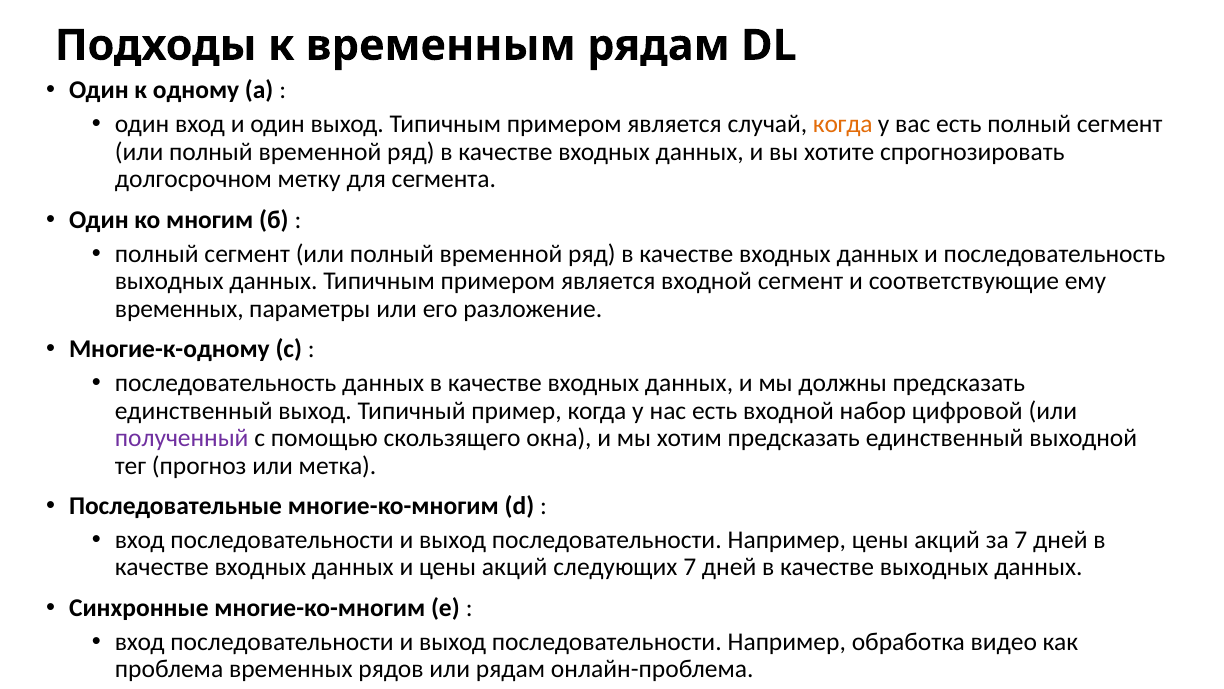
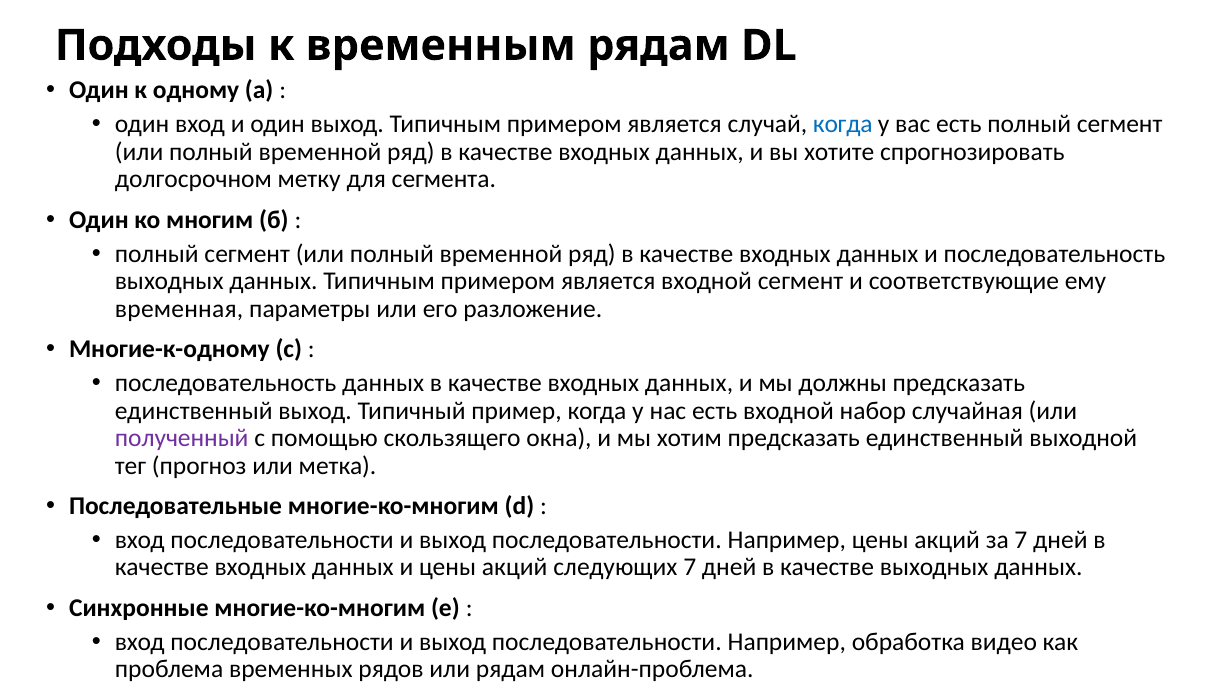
когда colour: orange -> blue (843, 124)
временных: временных -> временная (179, 309)
цифровой: цифровой -> случайная (967, 410)
